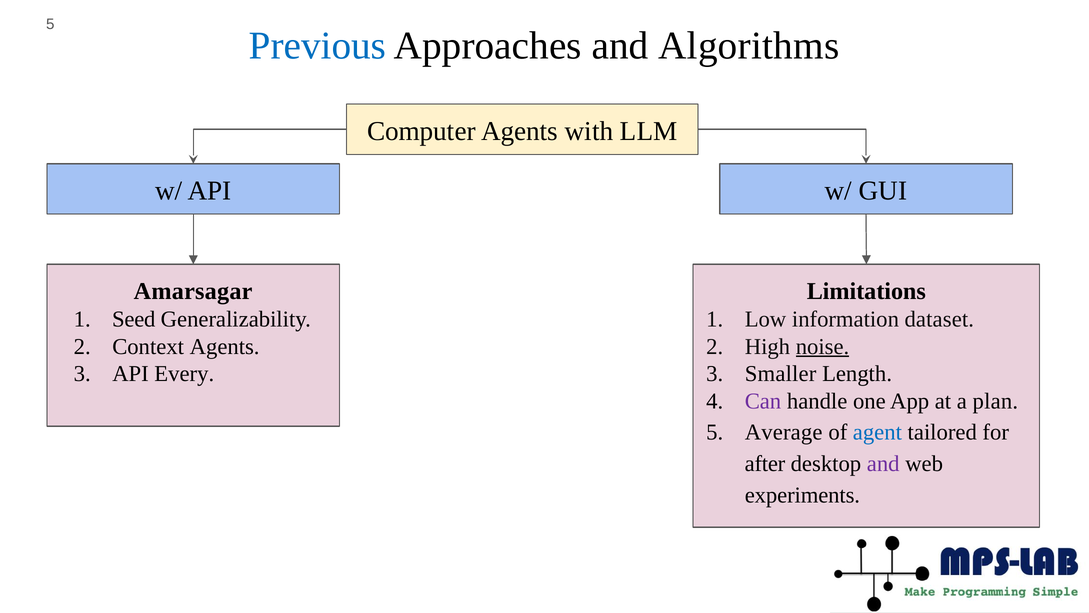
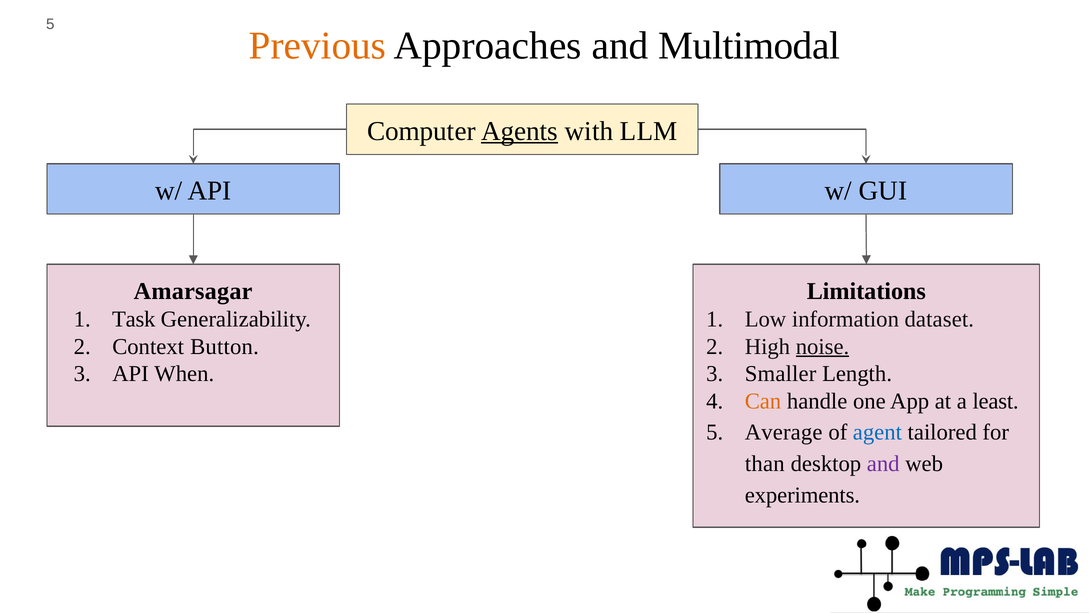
Previous colour: blue -> orange (317, 46)
Algorithms: Algorithms -> Multimodal (749, 46)
Agents underline: none -> present (520, 131)
Seed: Seed -> Task (134, 319)
Context Agents: Agents -> Button (224, 346)
Every: Every -> When (184, 374)
Can colour: purple -> orange (763, 401)
plan: plan -> least (996, 401)
after: after -> than (765, 463)
